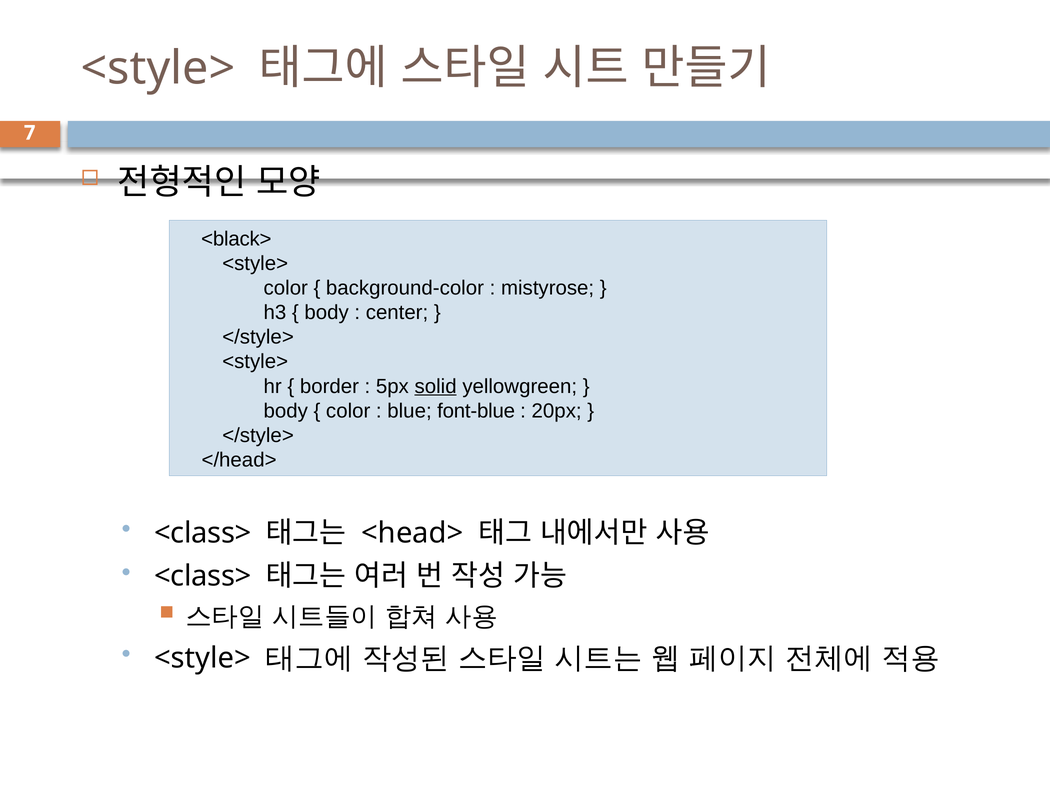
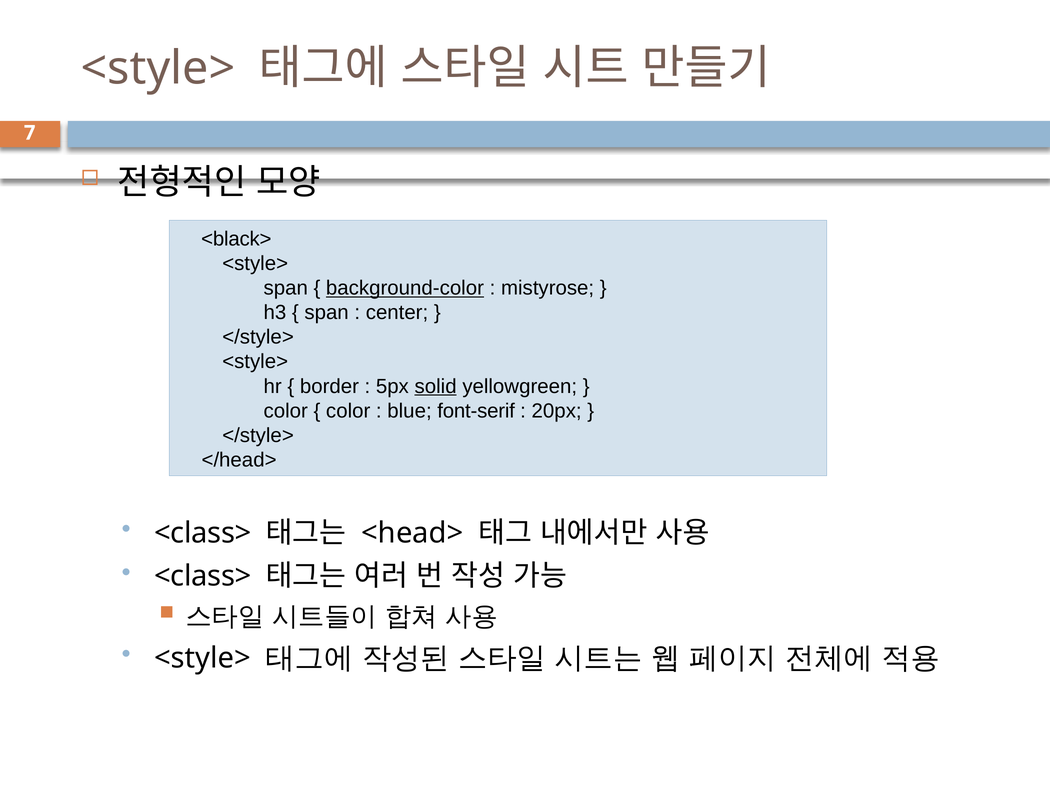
color: color -> span (286, 288)
background-color underline: none -> present (405, 288)
body: body -> span (327, 312)
body: body -> color (286, 411)
font-blue: font-blue -> font-serif (476, 411)
